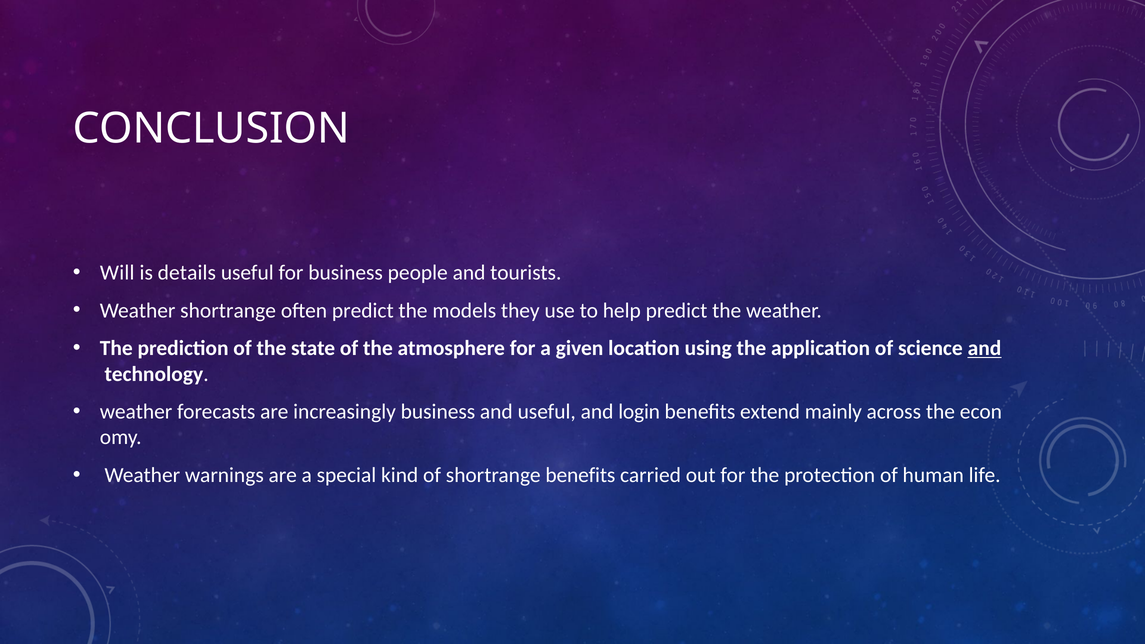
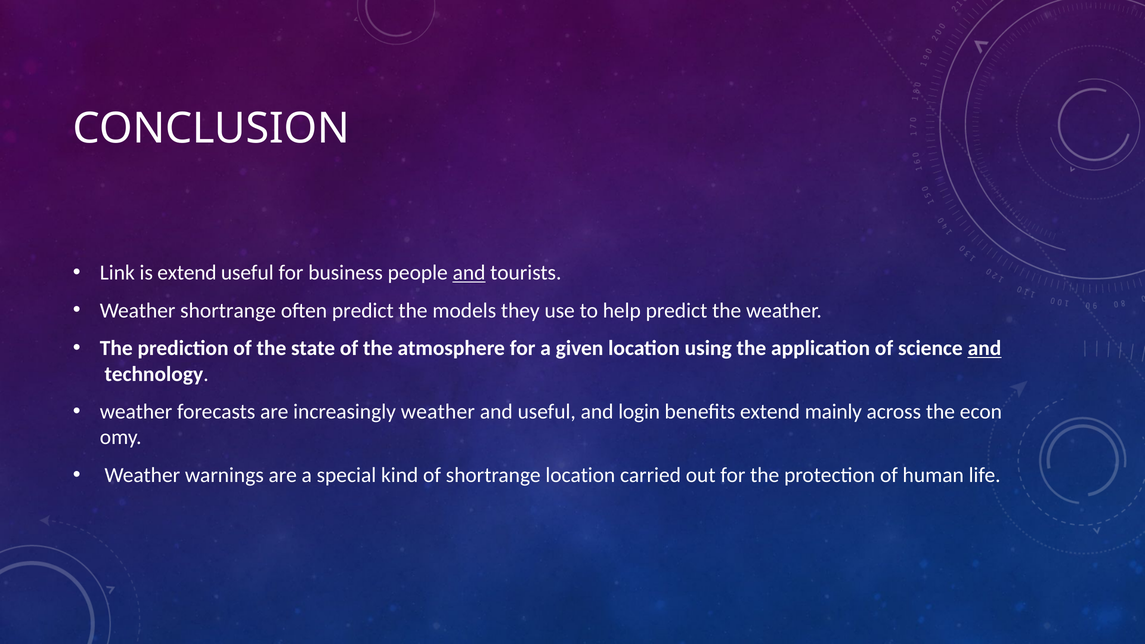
Will: Will -> Link (117, 273)
is details: details -> extend (187, 273)
and underline: none -> present (469, 273)
increasingly business: business -> weather (438, 412)
shortrange benefits: benefits -> location (580, 475)
